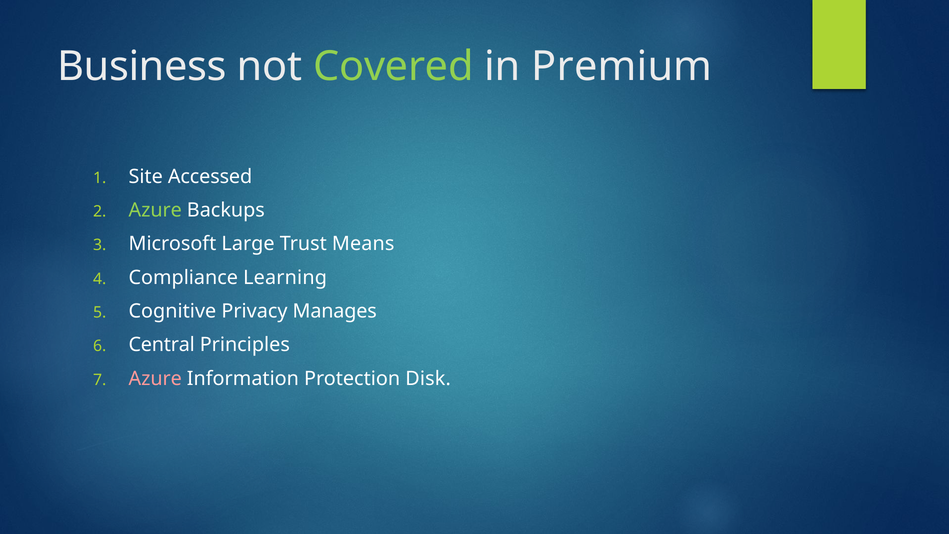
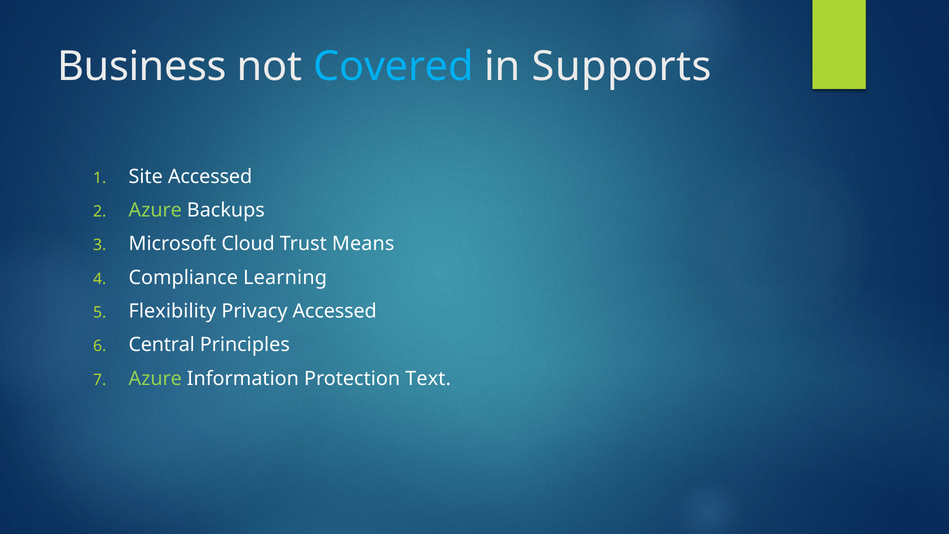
Covered colour: light green -> light blue (393, 67)
Premium: Premium -> Supports (622, 67)
Large: Large -> Cloud (248, 244)
Cognitive: Cognitive -> Flexibility (172, 311)
Privacy Manages: Manages -> Accessed (335, 311)
Azure colour: pink -> light green (155, 378)
Disk: Disk -> Text (428, 378)
